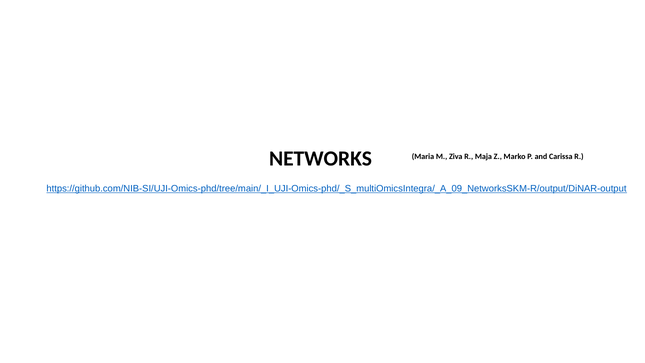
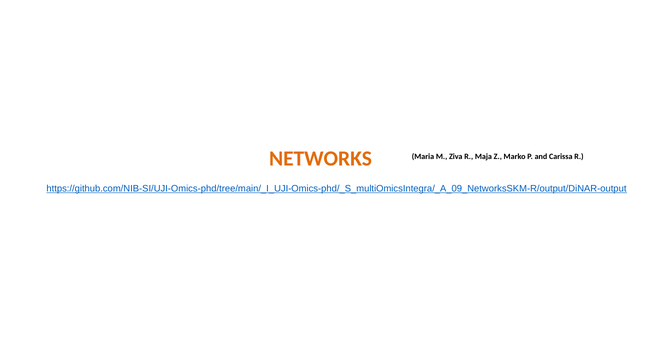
NETWORKS colour: black -> orange (321, 158)
